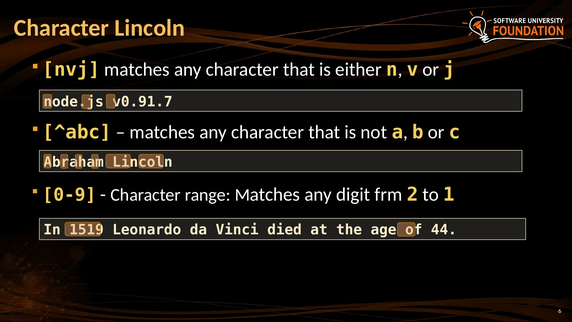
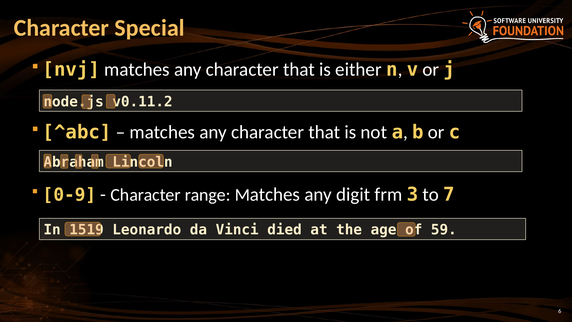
Character Lincoln: Lincoln -> Special (150, 28)
v0.91.7: v0.91.7 -> v0.11.2 (142, 102)
2: 2 -> 3 (413, 194)
1: 1 -> 7 (449, 194)
44: 44 -> 59 (444, 230)
